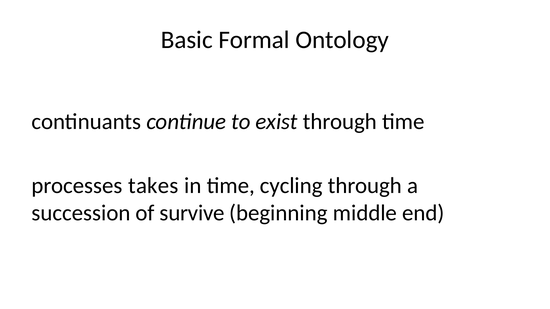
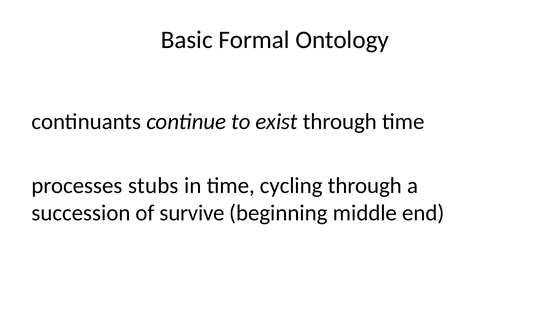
takes: takes -> stubs (153, 186)
